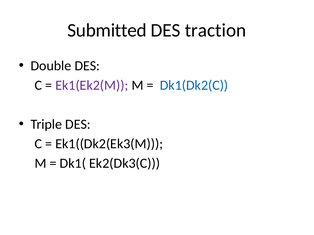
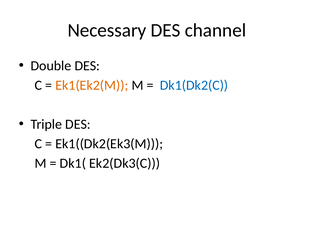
Submitted: Submitted -> Necessary (107, 30)
traction: traction -> channel (216, 30)
Ek1(Ek2(M colour: purple -> orange (92, 85)
